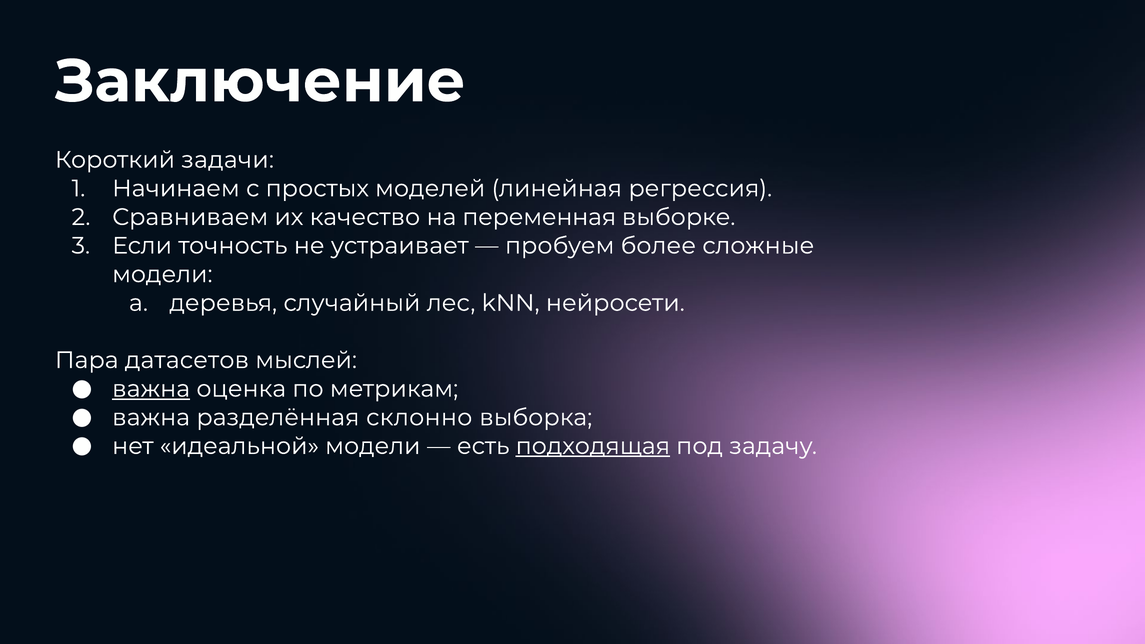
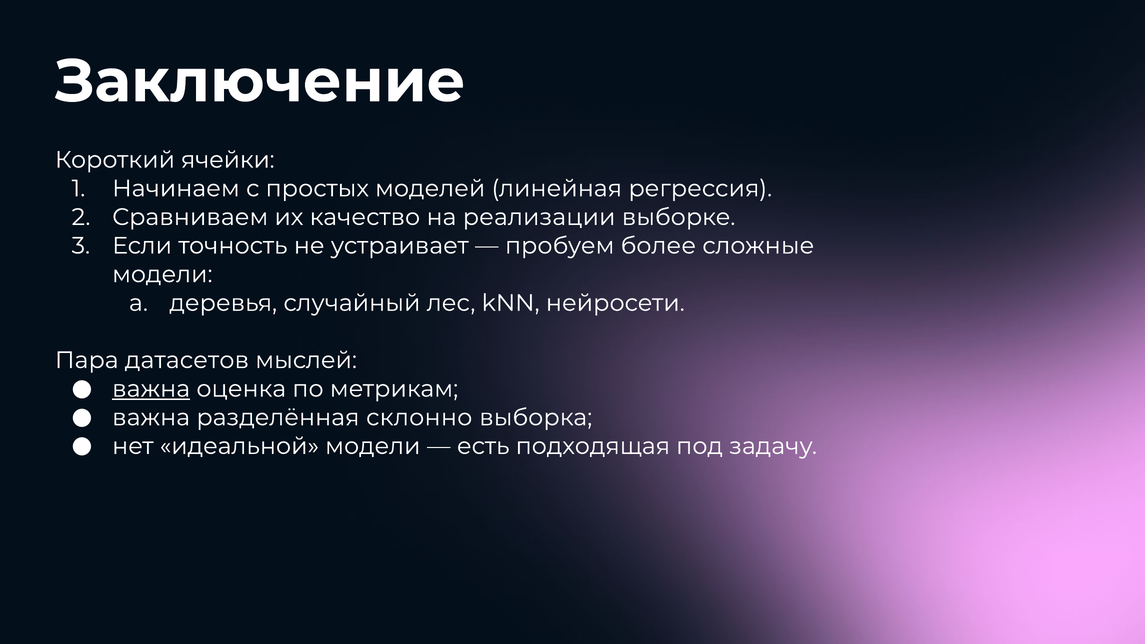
задачи: задачи -> ячейки (228, 160)
переменная: переменная -> реализации (539, 217)
подходящая underline: present -> none (593, 446)
